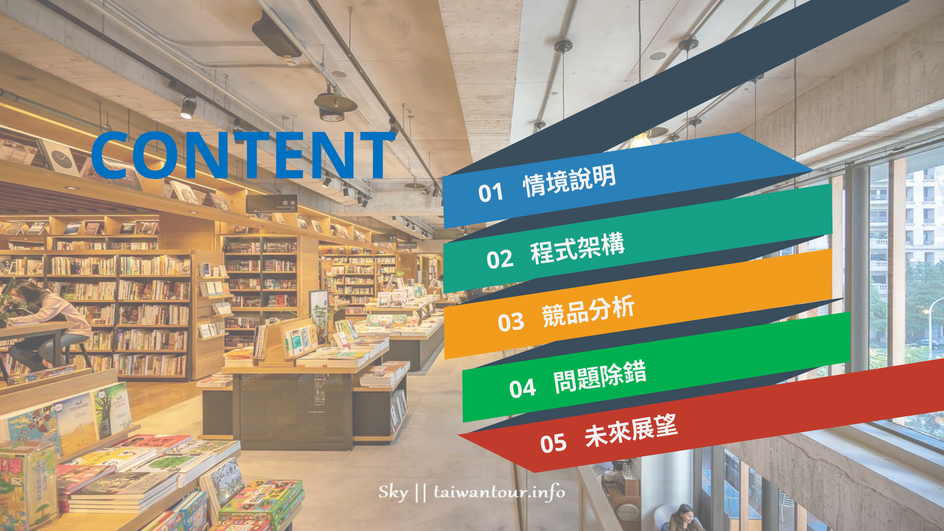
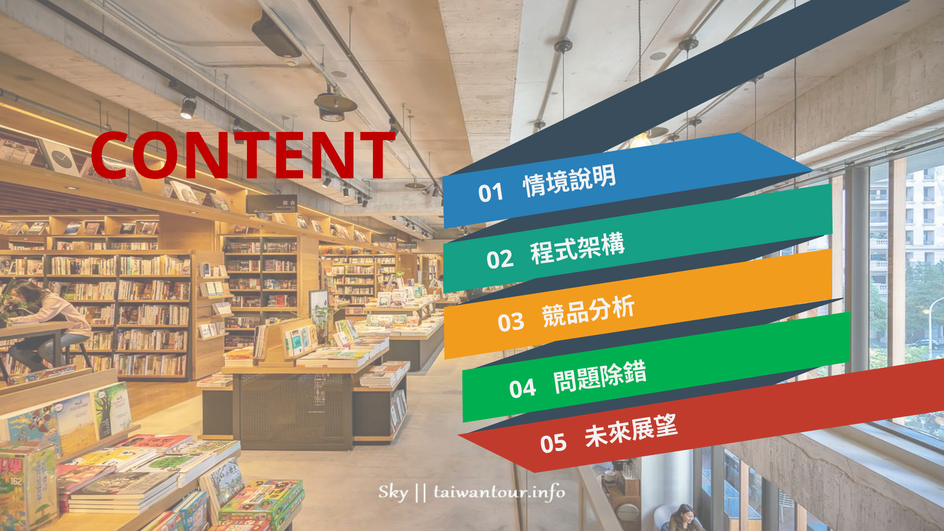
CONTENT colour: blue -> red (242, 157)
